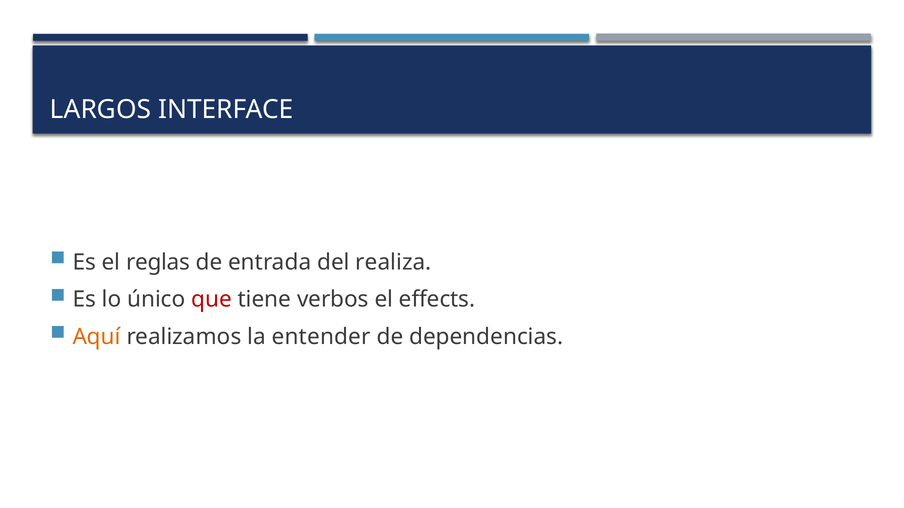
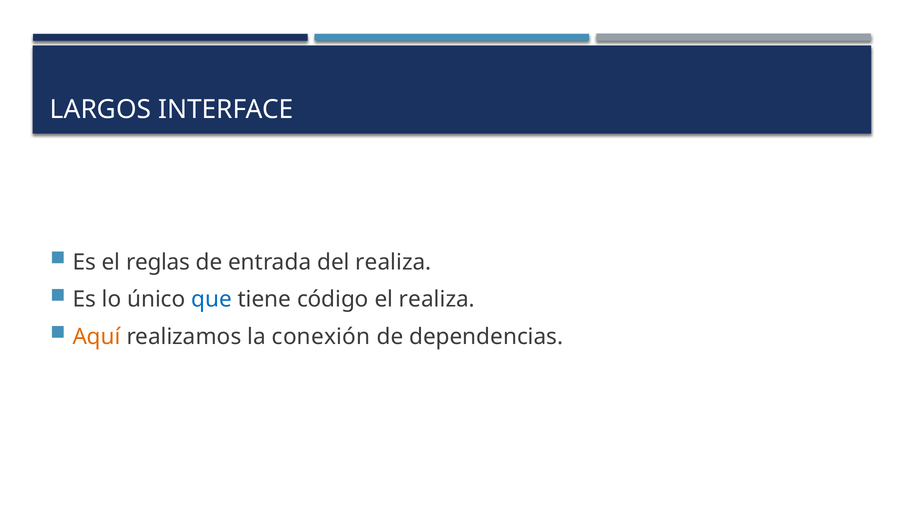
que colour: red -> blue (212, 300)
verbos: verbos -> código (333, 300)
el effects: effects -> realiza (437, 300)
entender: entender -> conexión (321, 337)
